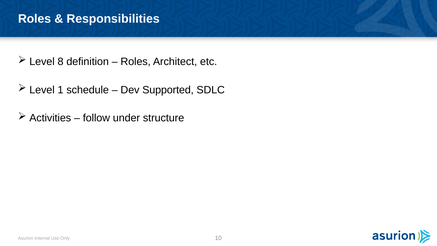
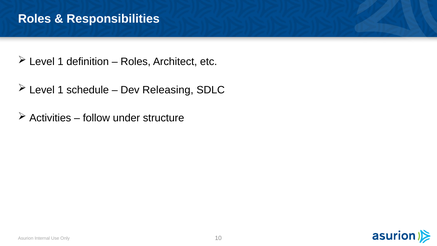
8: 8 -> 1 (61, 62)
Supported: Supported -> Releasing (168, 90)
